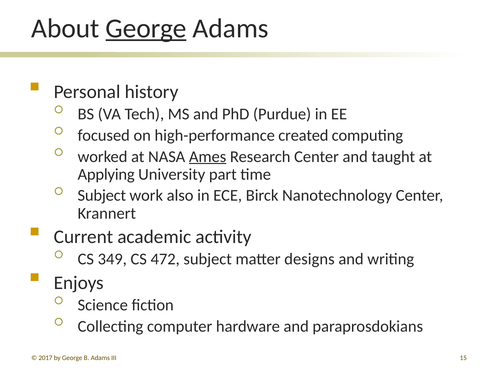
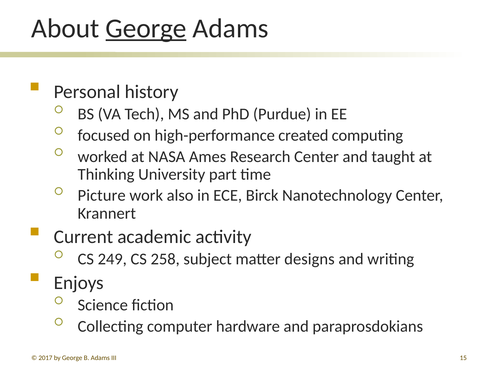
Ames underline: present -> none (208, 157)
Applying: Applying -> Thinking (106, 175)
Subject: Subject -> Picture (102, 196)
349: 349 -> 249 (112, 260)
472: 472 -> 258 (165, 260)
